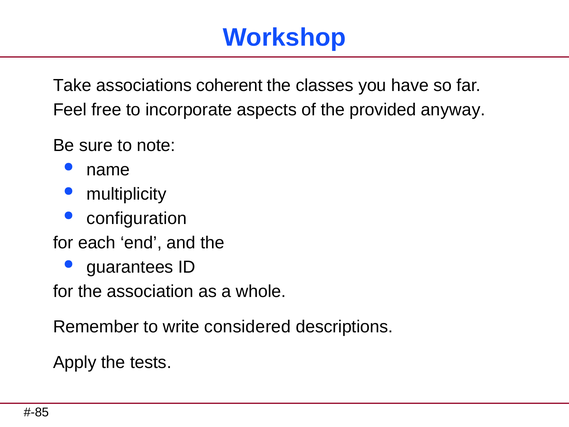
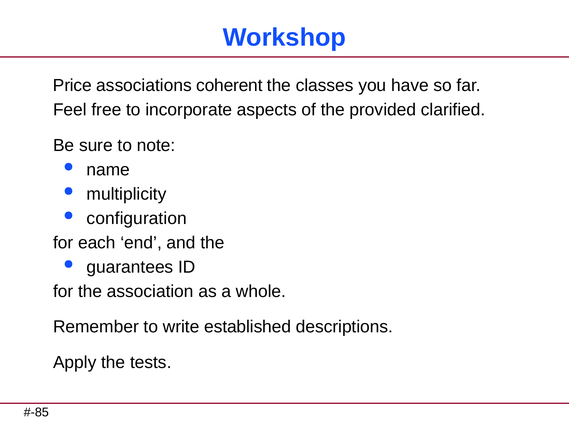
Take: Take -> Price (72, 86)
anyway: anyway -> clarified (453, 110)
considered: considered -> established (248, 327)
